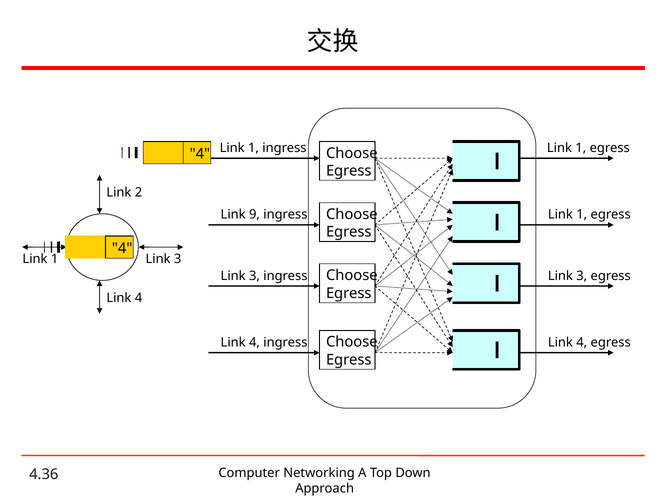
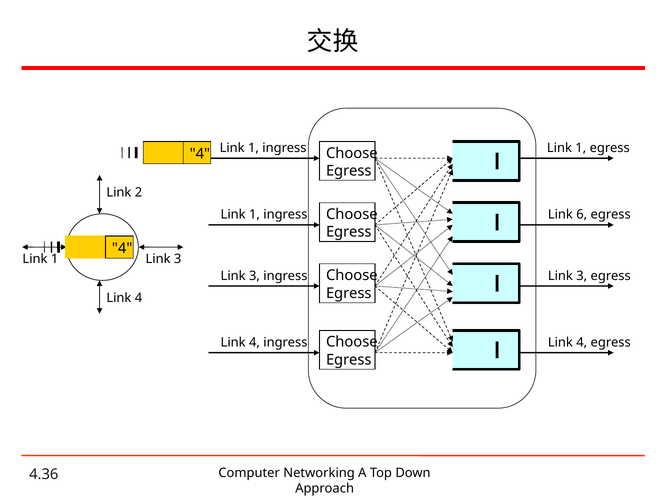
9: 9 -> 1 (254, 214)
1: 1 -> 6 (582, 214)
